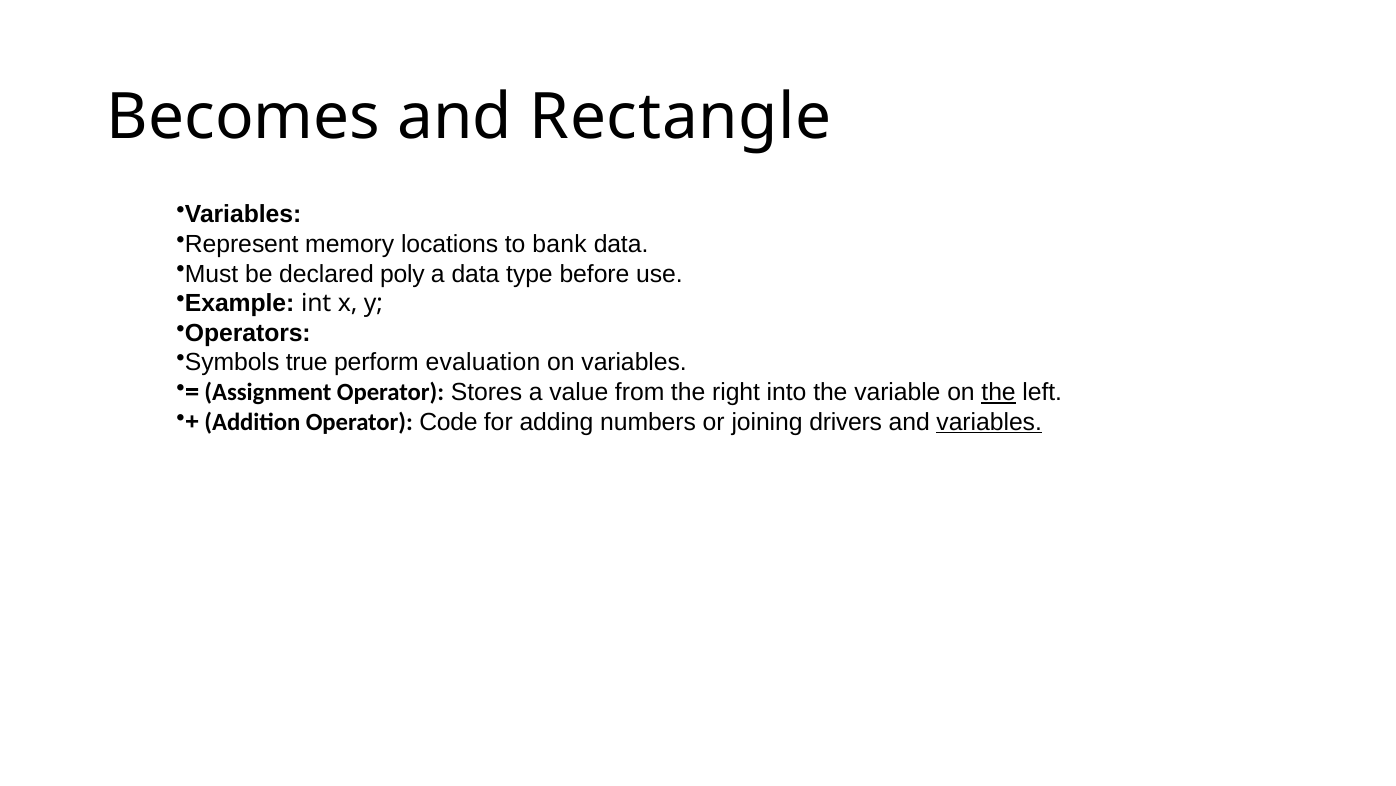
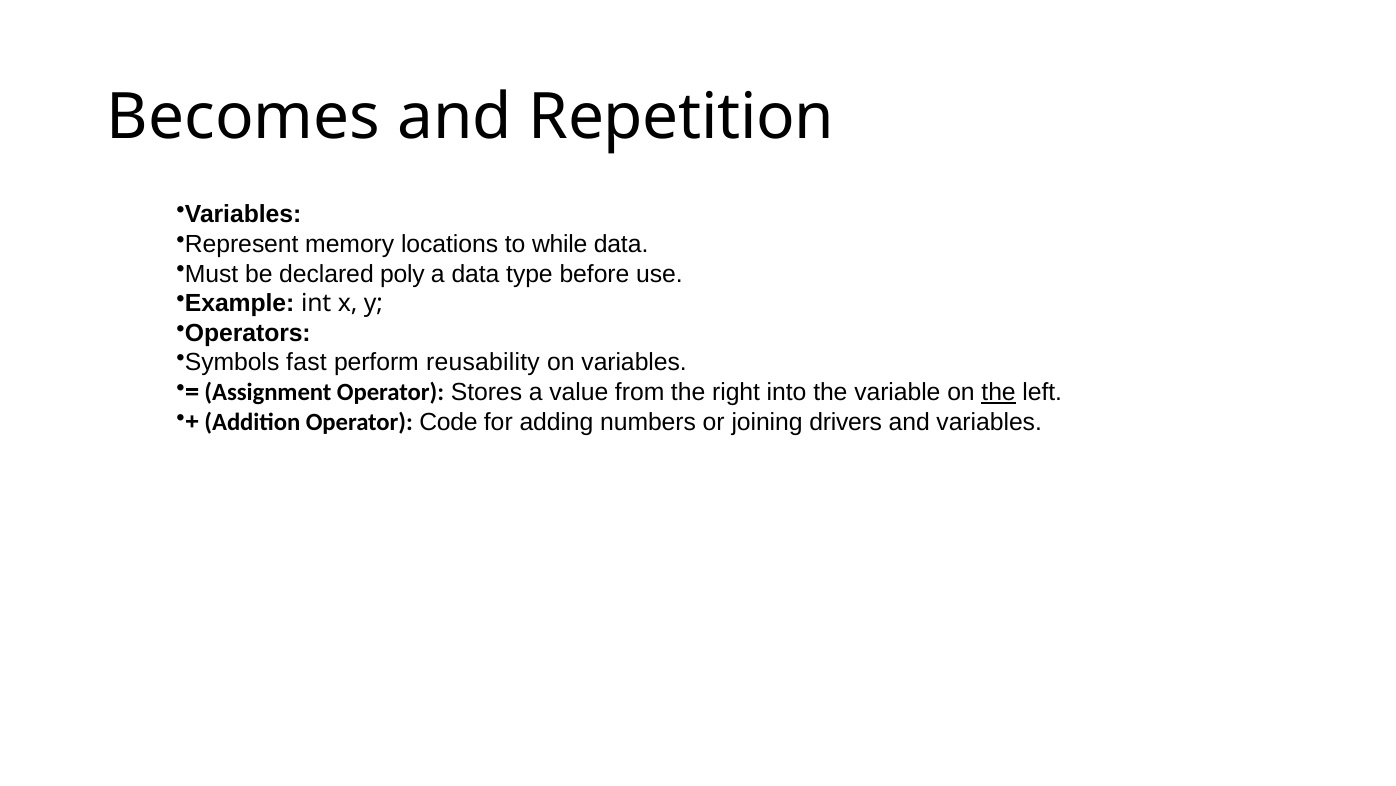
Rectangle: Rectangle -> Repetition (681, 117)
bank: bank -> while (560, 244)
true: true -> fast (306, 362)
evaluation: evaluation -> reusability (483, 362)
variables underline: present -> none (989, 422)
